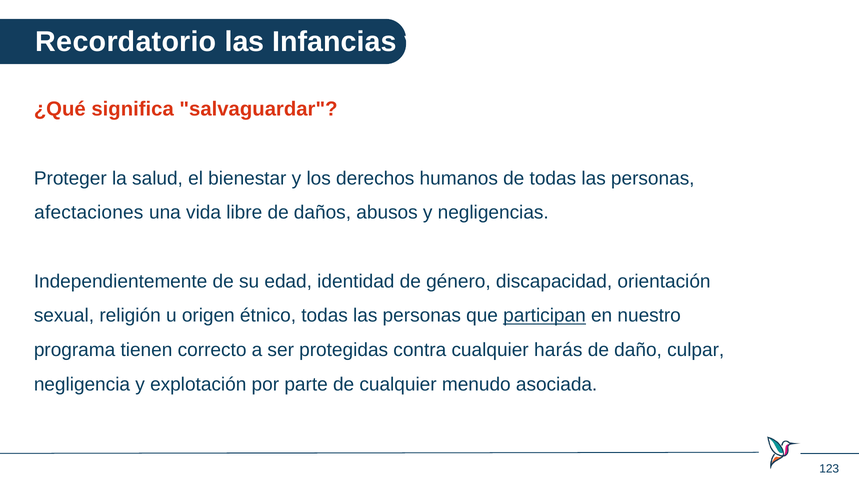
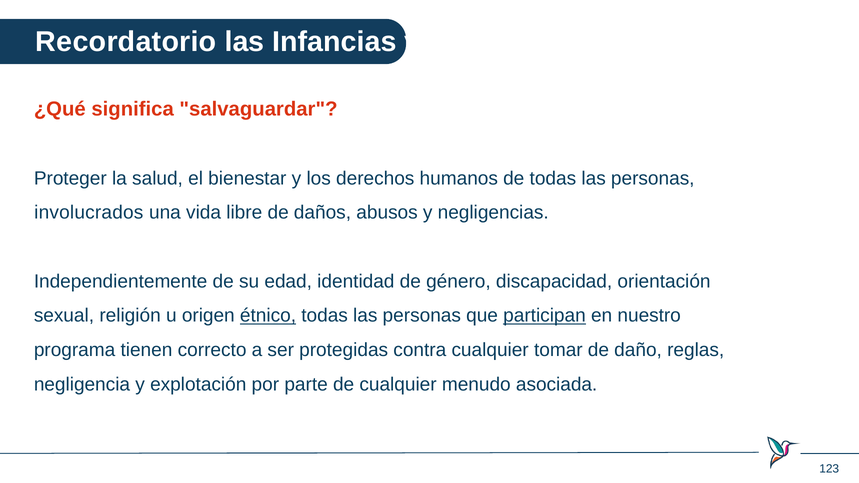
afectaciones: afectaciones -> involucrados (89, 213)
étnico underline: none -> present (268, 316)
harás: harás -> tomar (558, 350)
culpar: culpar -> reglas (696, 350)
